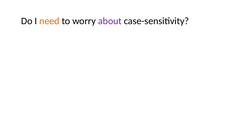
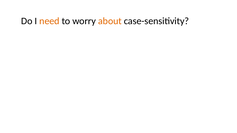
about colour: purple -> orange (110, 21)
